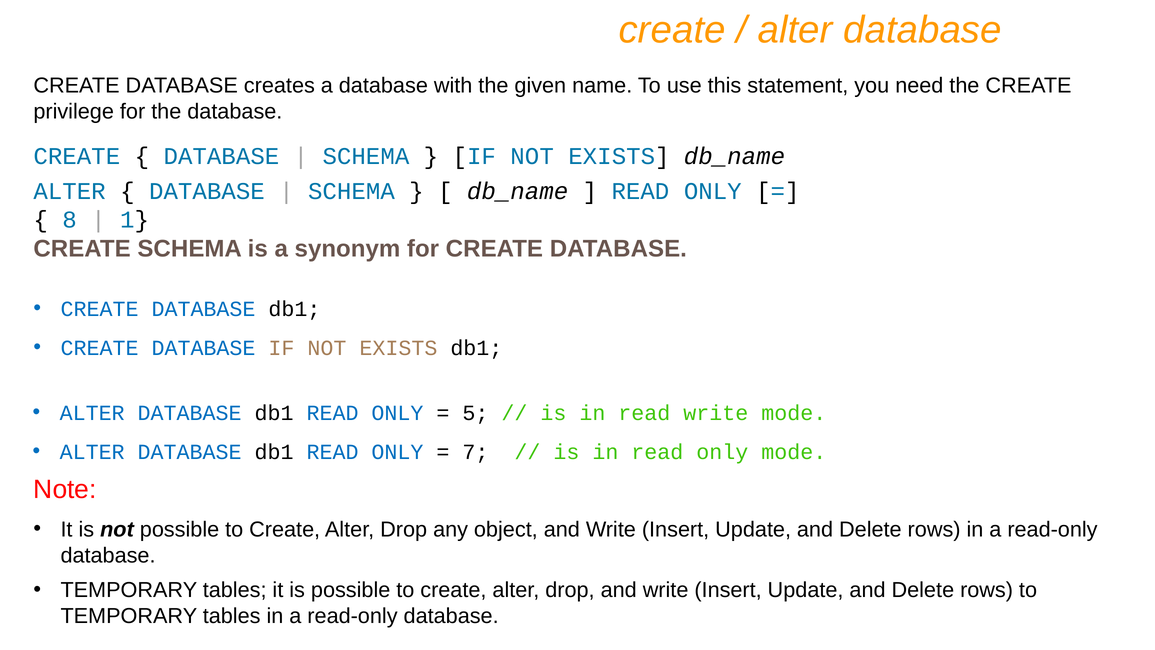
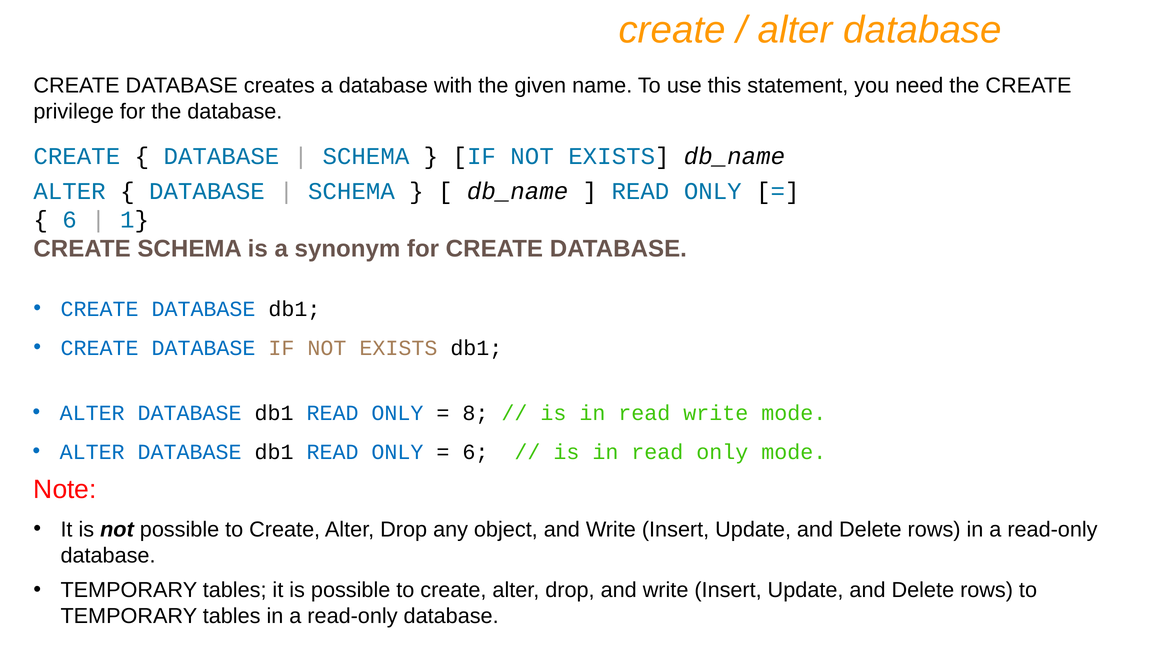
8: 8 -> 6 (70, 220)
5: 5 -> 8 (475, 413)
7: 7 -> 6 (475, 452)
